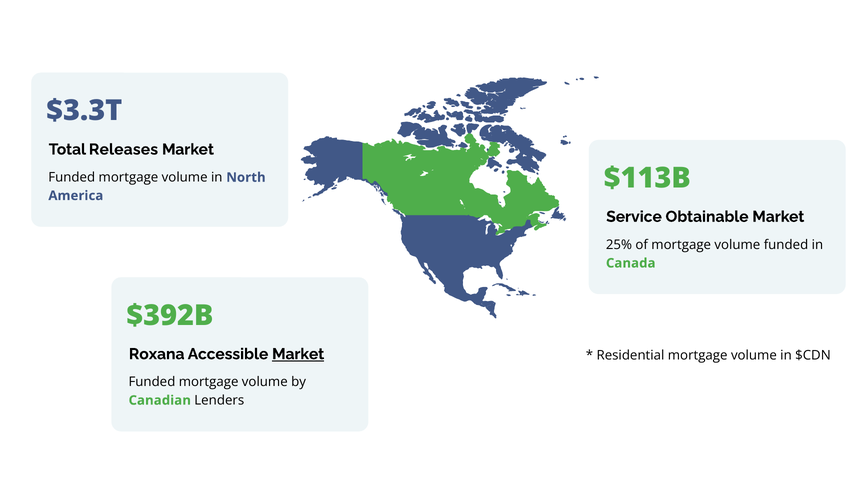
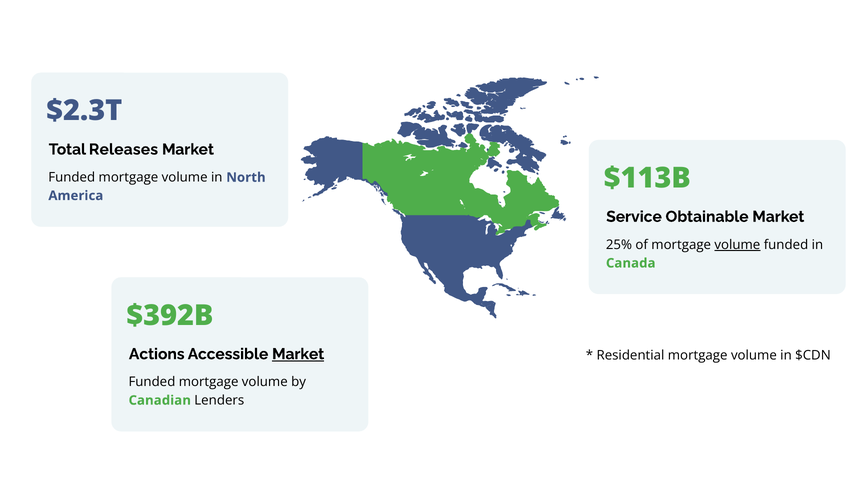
$3.3T: $3.3T -> $2.3T (84, 111)
volume underline: none -> present (737, 245)
Roxana: Roxana -> Actions (157, 354)
